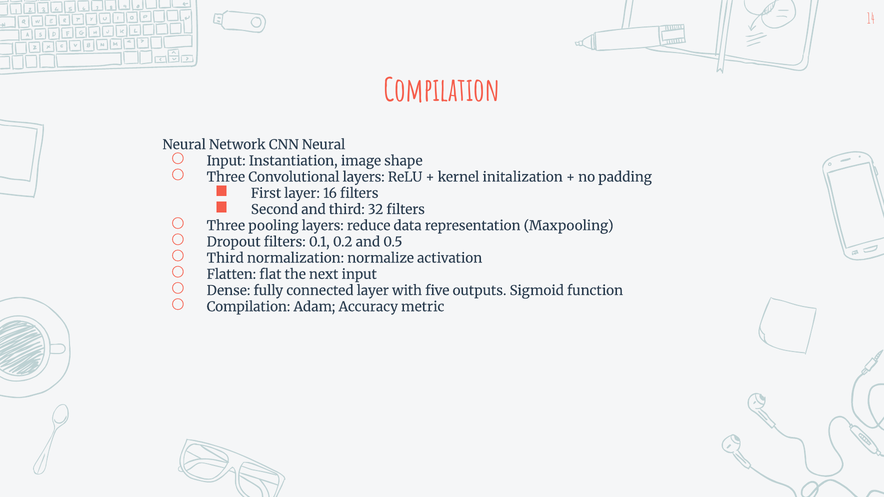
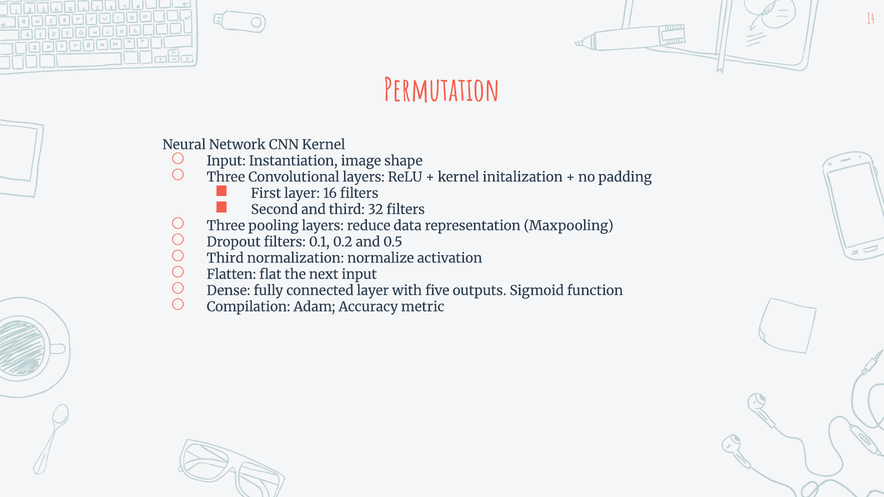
Compilation: Compilation -> Permutation (442, 91)
CNN Neural: Neural -> Kernel (324, 145)
